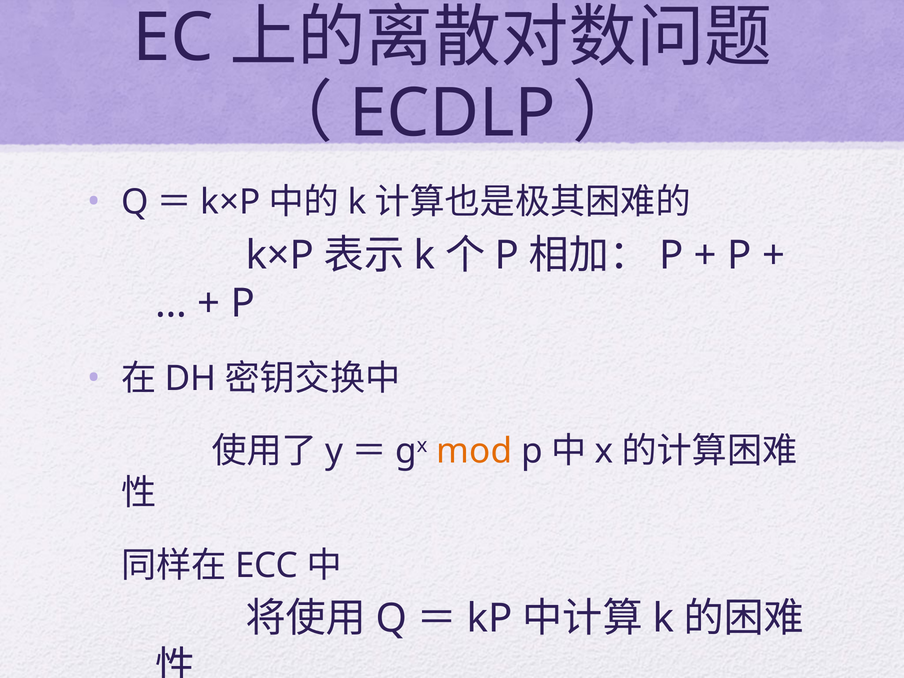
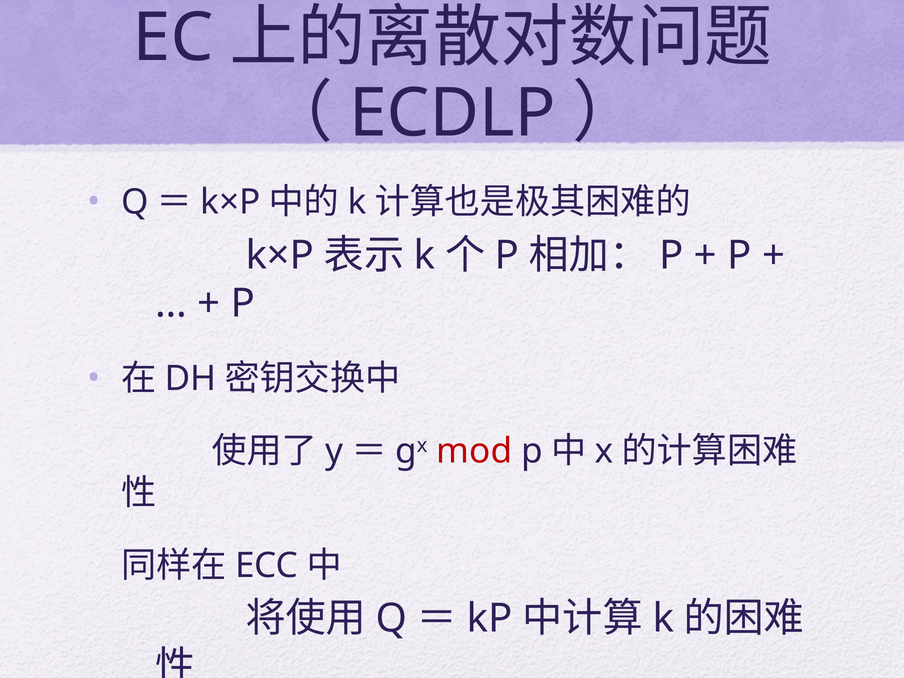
mod colour: orange -> red (474, 451)
